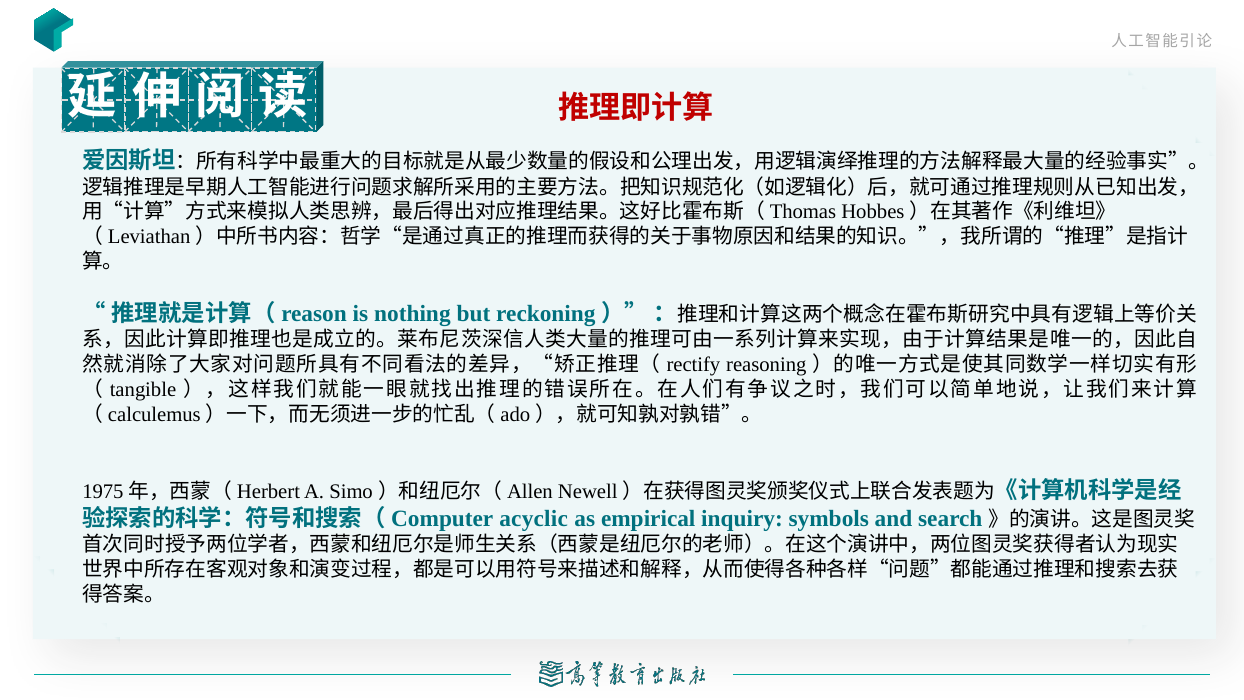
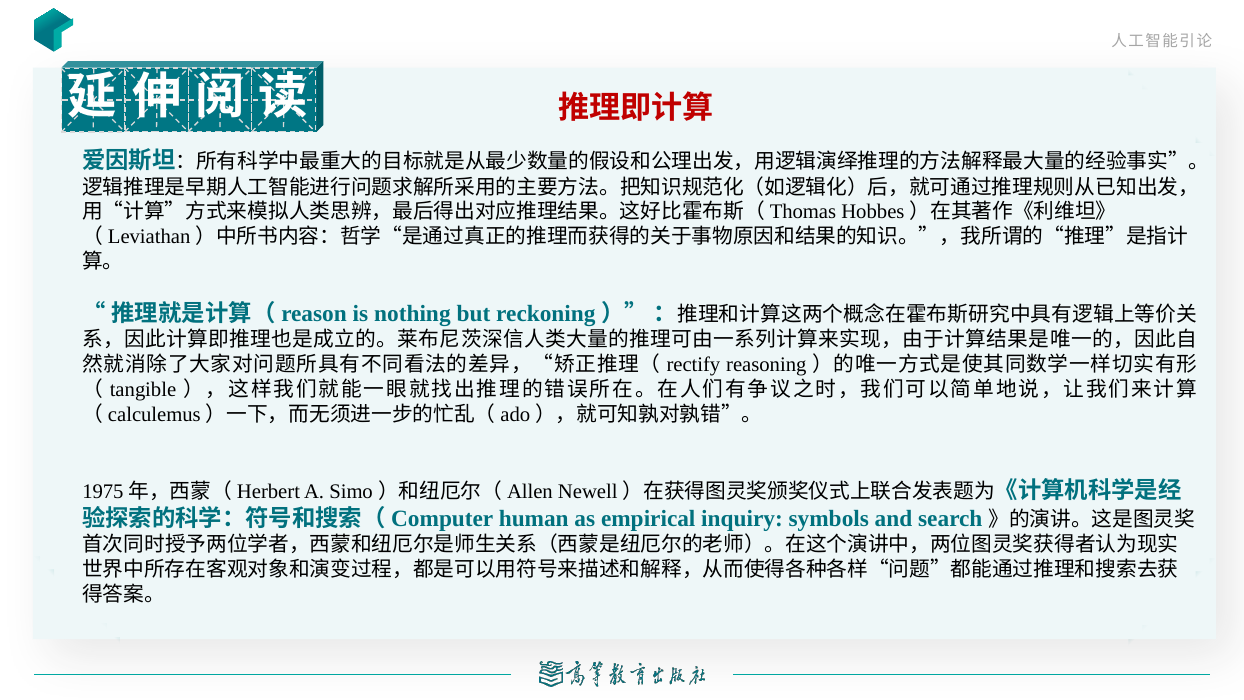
acyclic: acyclic -> human (534, 518)
